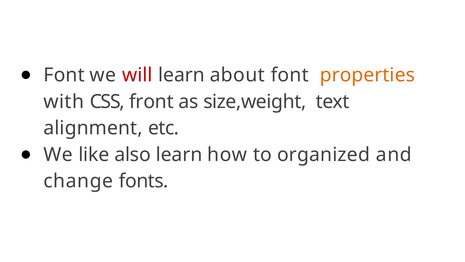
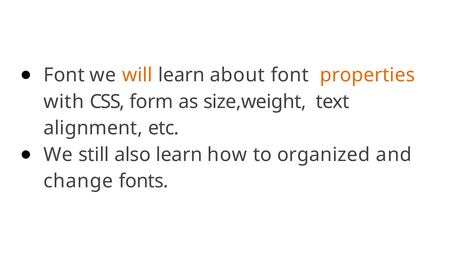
will colour: red -> orange (137, 75)
front: front -> form (151, 101)
like: like -> still (94, 154)
